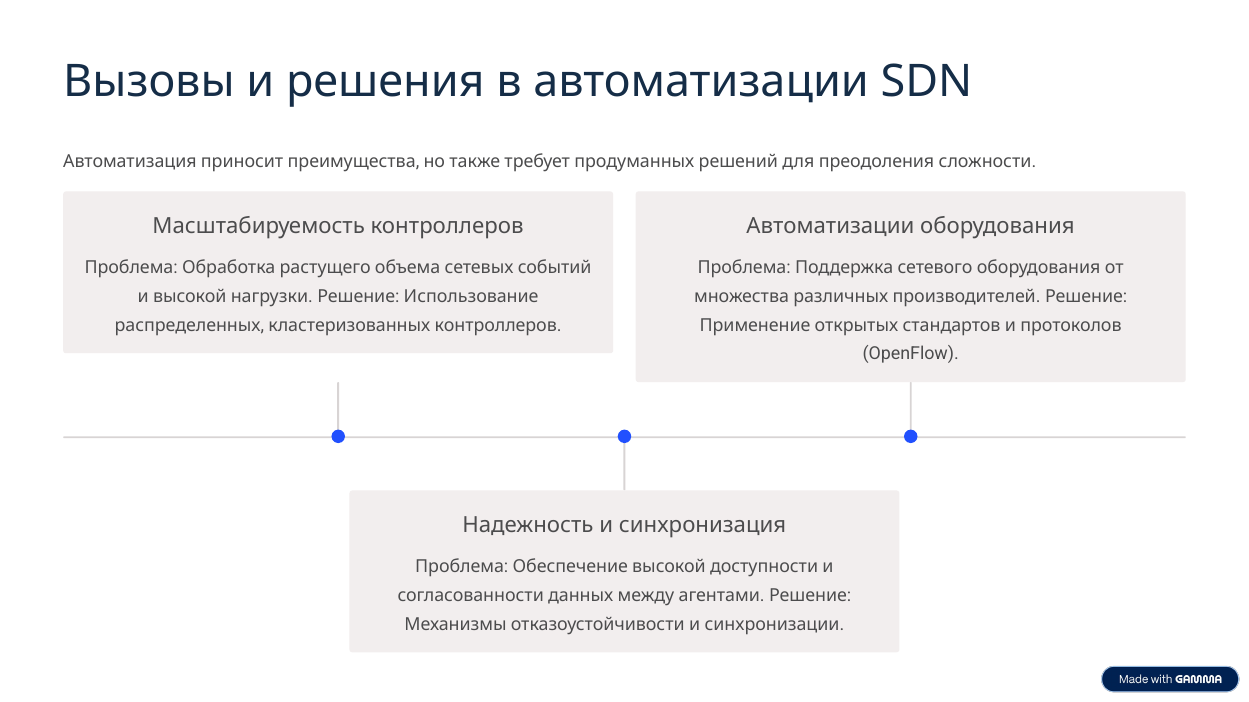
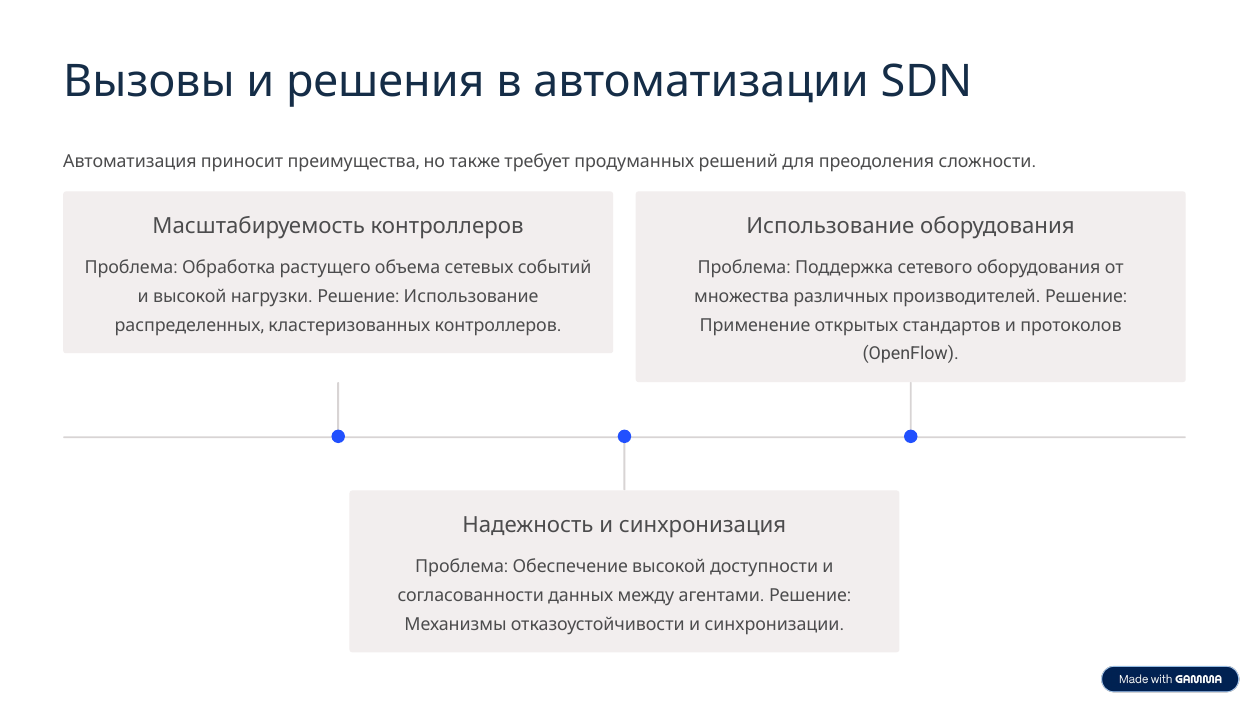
Автоматизации: Автоматизации -> Использование (830, 226)
